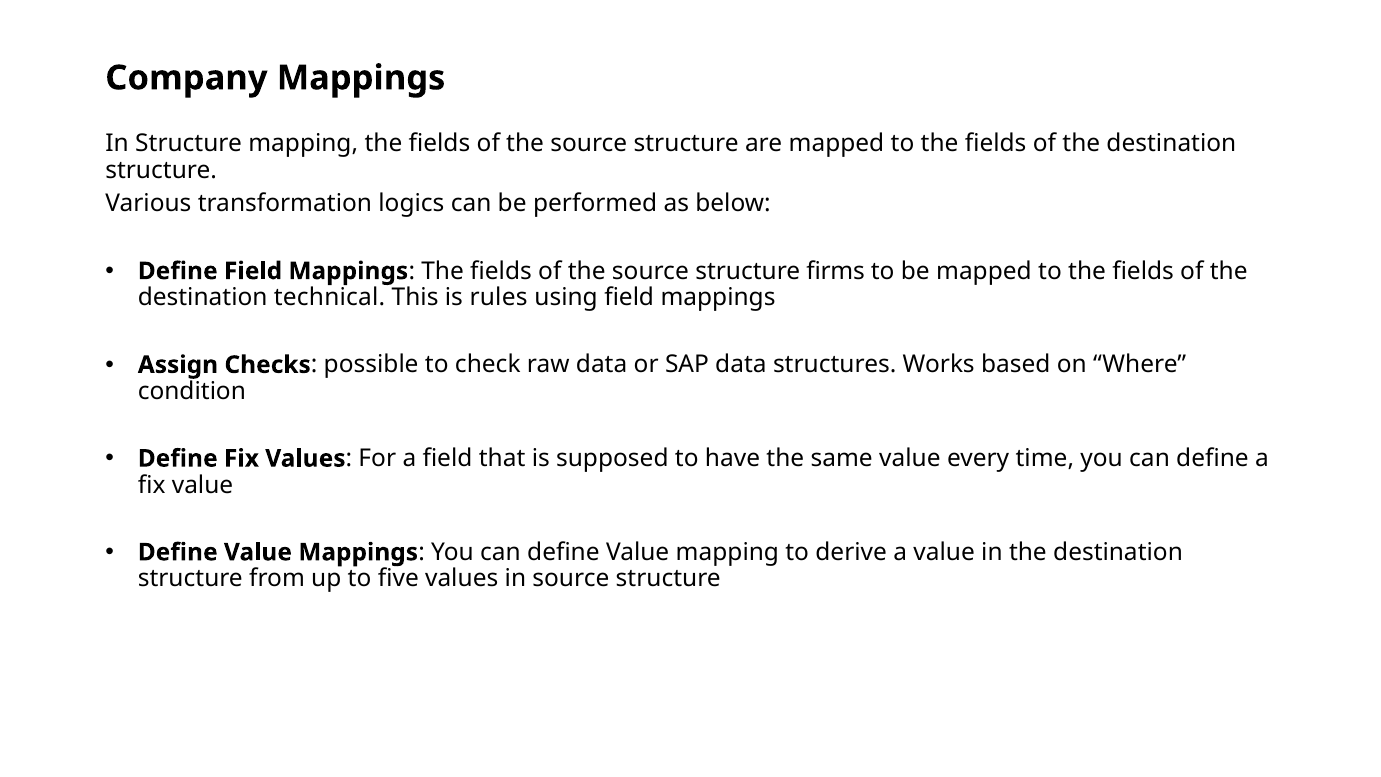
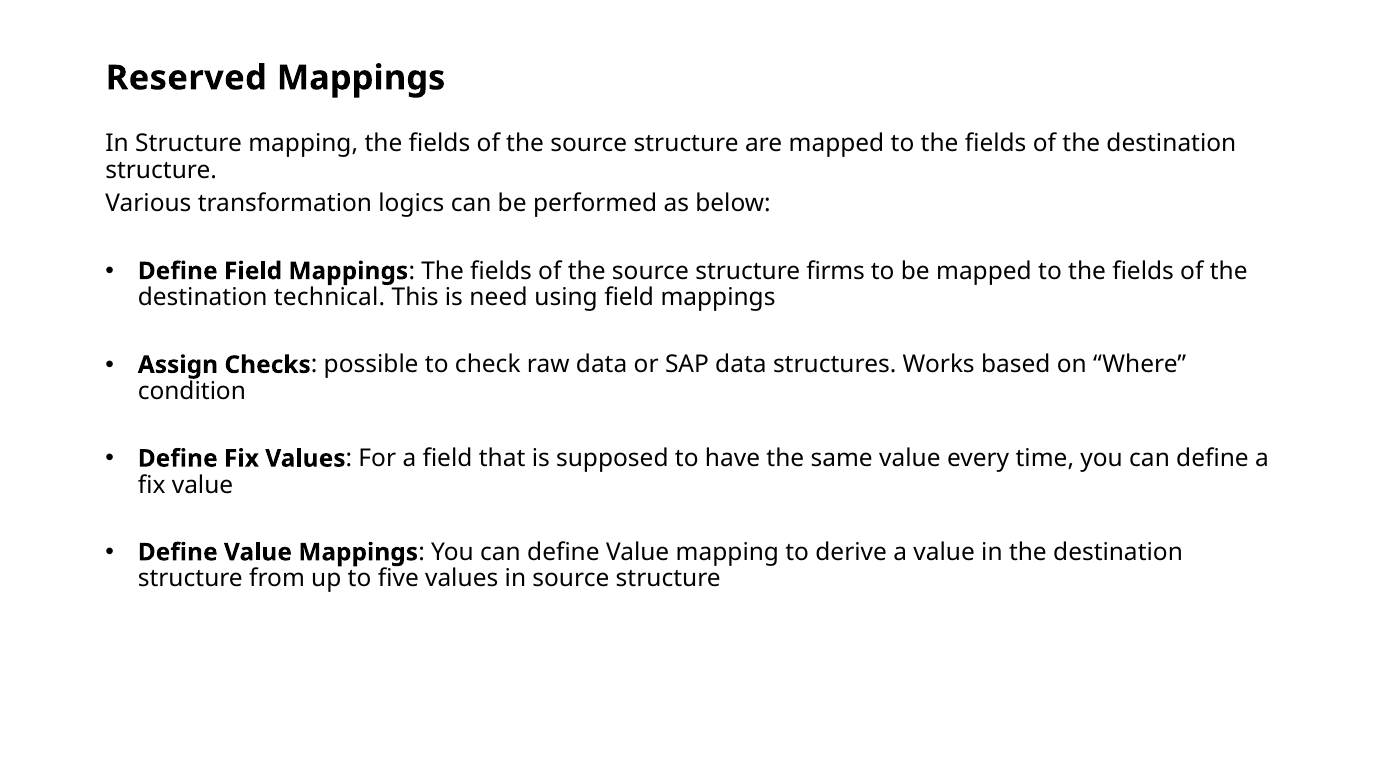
Company: Company -> Reserved (186, 78)
rules: rules -> need (499, 298)
